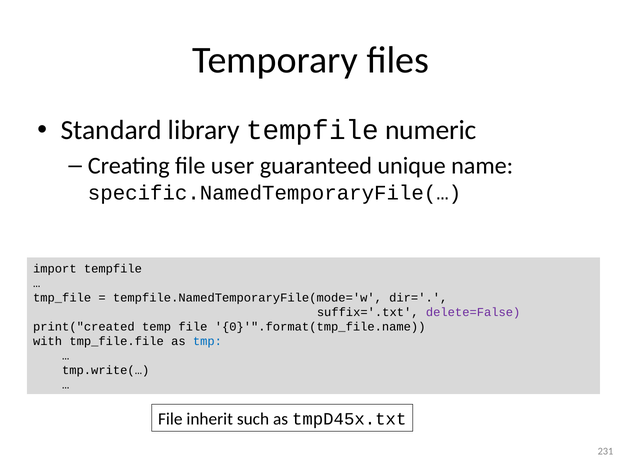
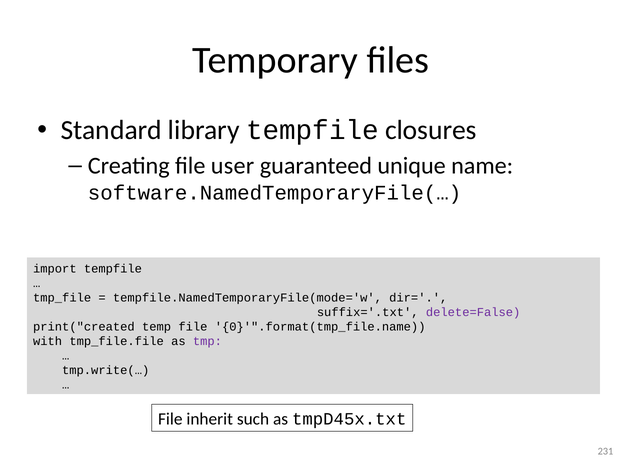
numeric: numeric -> closures (431, 130)
specific.NamedTemporaryFile(…: specific.NamedTemporaryFile(… -> software.NamedTemporaryFile(… (275, 193)
tmp colour: blue -> purple (207, 342)
